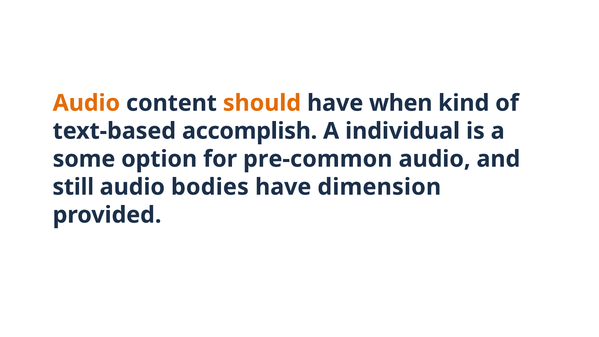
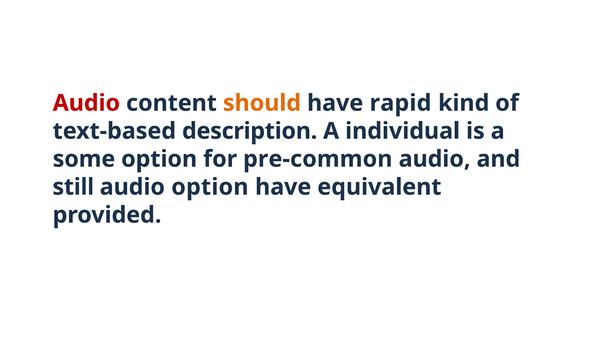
Audio colour: orange -> red (86, 103)
when: when -> rapid (400, 103)
accomplish: accomplish -> description (250, 131)
audio bodies: bodies -> option (210, 187)
dimension: dimension -> equivalent (379, 187)
